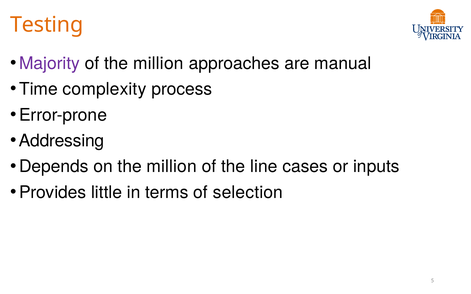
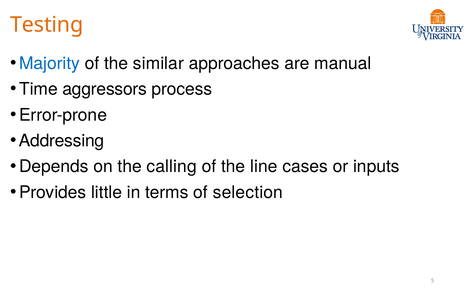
Majority colour: purple -> blue (50, 63)
of the million: million -> similar (158, 63)
complexity: complexity -> aggressors (105, 89)
on the million: million -> calling (172, 167)
